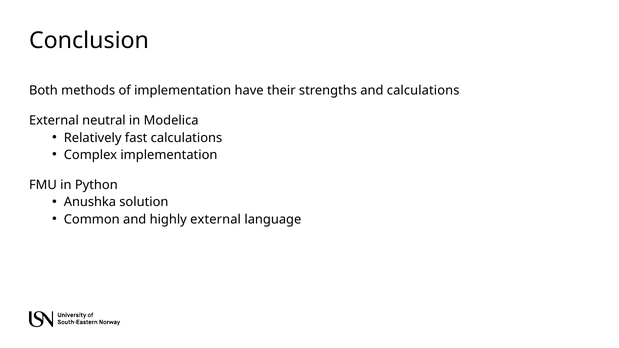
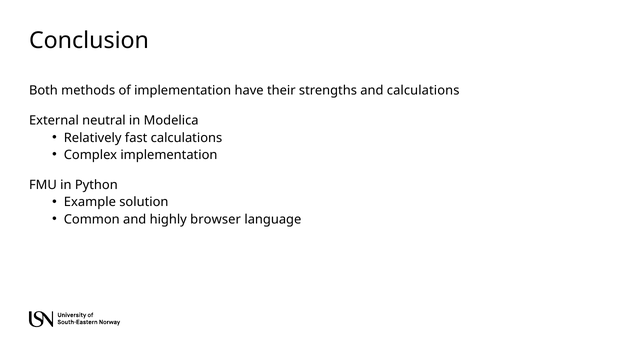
Anushka: Anushka -> Example (90, 202)
highly external: external -> browser (216, 219)
